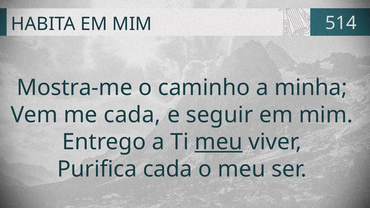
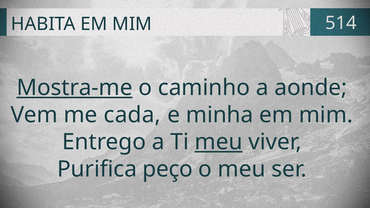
Mostra-me underline: none -> present (75, 88)
minha: minha -> aonde (311, 88)
seguir: seguir -> minha (220, 115)
Purifica cada: cada -> peço (168, 169)
